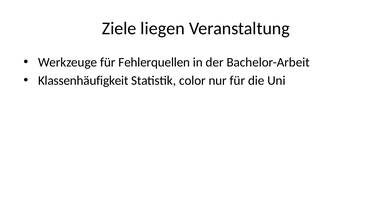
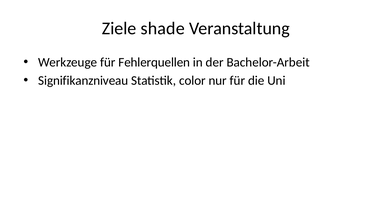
liegen: liegen -> shade (163, 28)
Klassenhäufigkeit: Klassenhäufigkeit -> Signifikanzniveau (83, 80)
